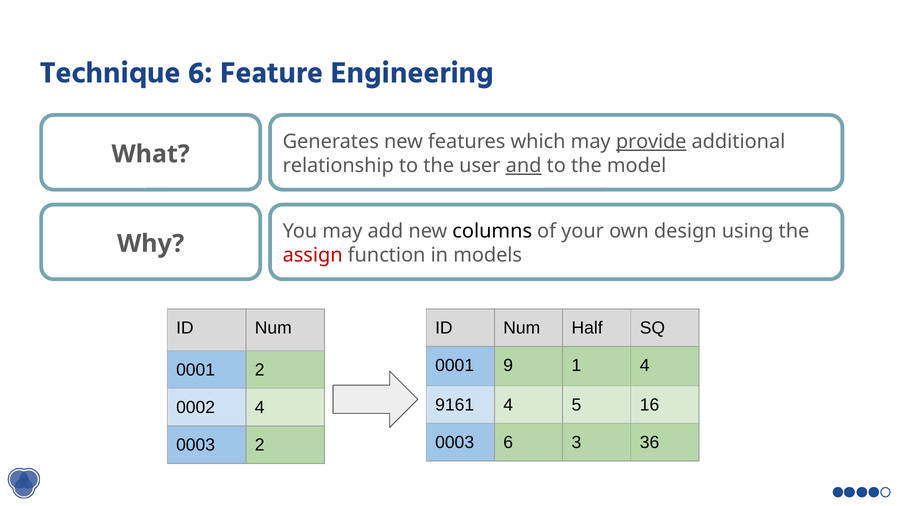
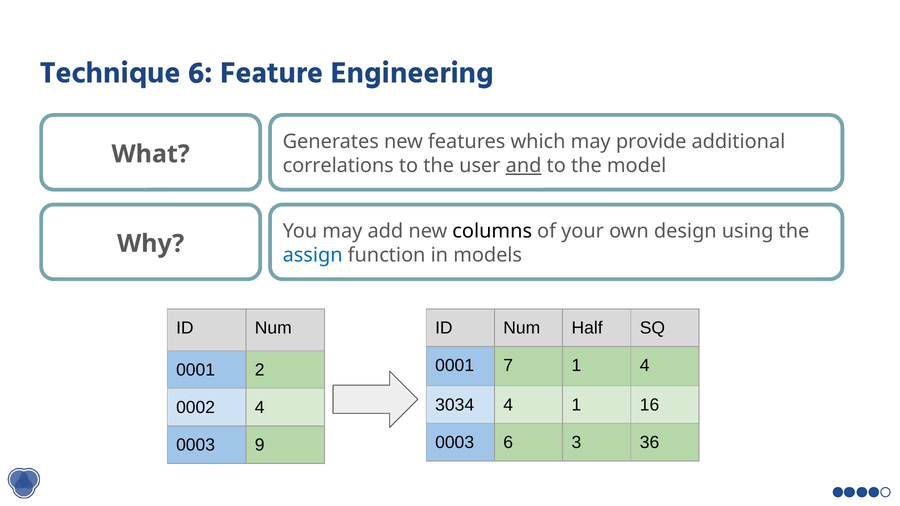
provide underline: present -> none (651, 142)
relationship: relationship -> correlations (338, 166)
assign colour: red -> blue (313, 255)
9: 9 -> 7 (508, 366)
9161: 9161 -> 3034 (455, 405)
4 5: 5 -> 1 (576, 405)
0003 2: 2 -> 9 (260, 445)
